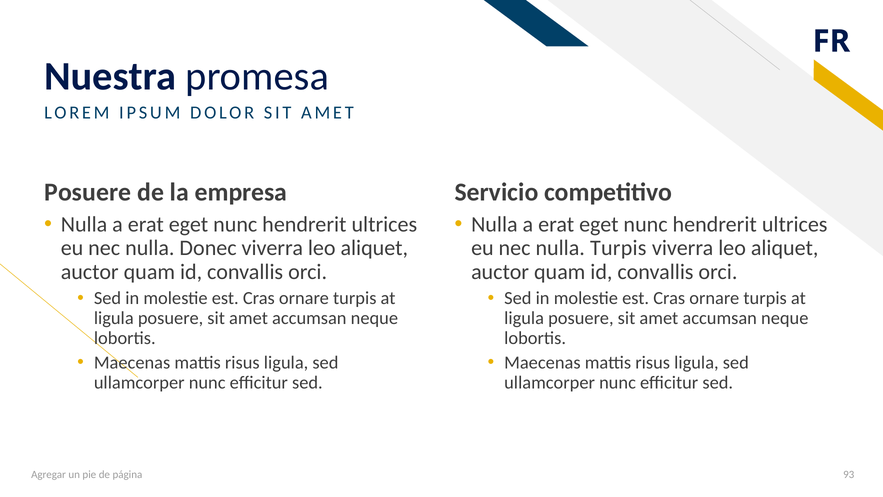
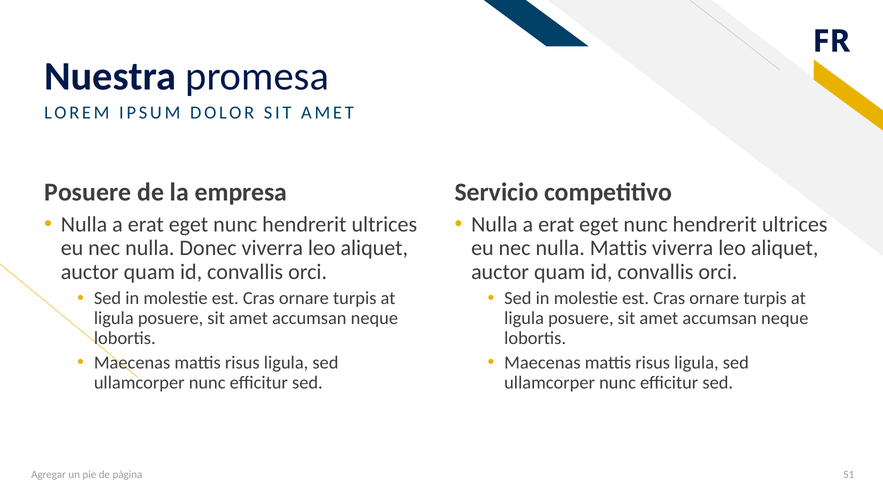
nulla Turpis: Turpis -> Mattis (618, 248)
93: 93 -> 51 (849, 474)
